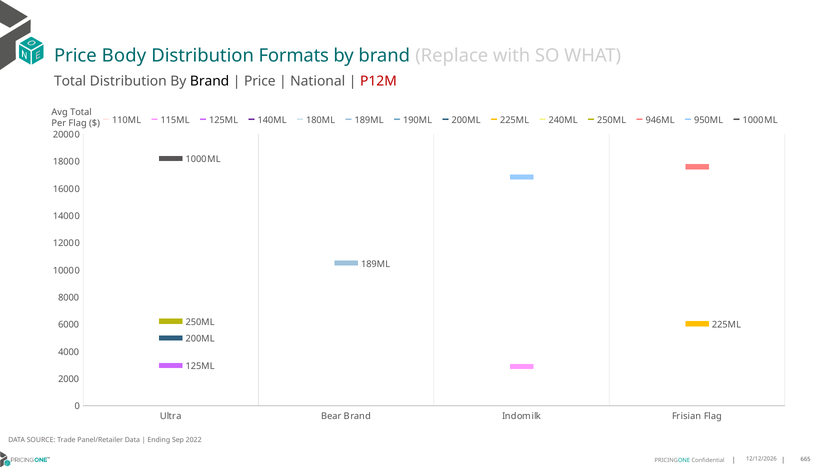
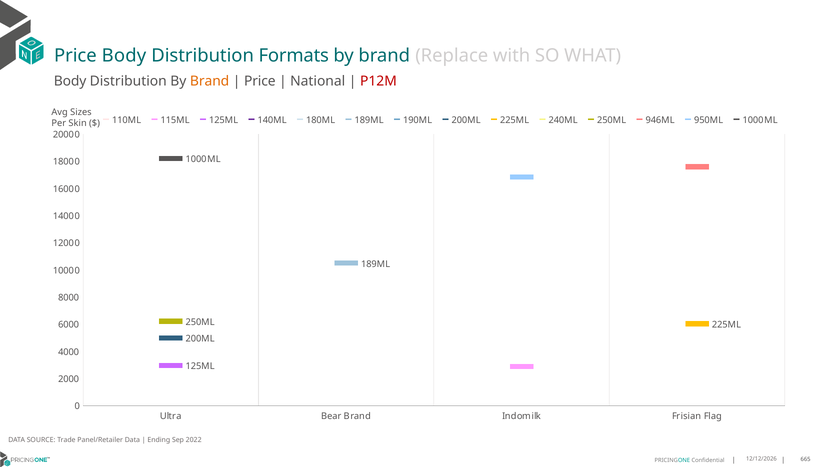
Total: Total -> Body (70, 81)
Brand colour: black -> orange (210, 81)
Avg Total: Total -> Sizes (81, 112)
Per Flag: Flag -> Skin (78, 123)
